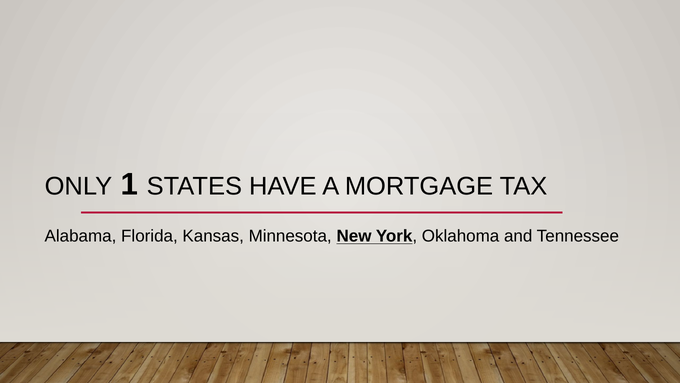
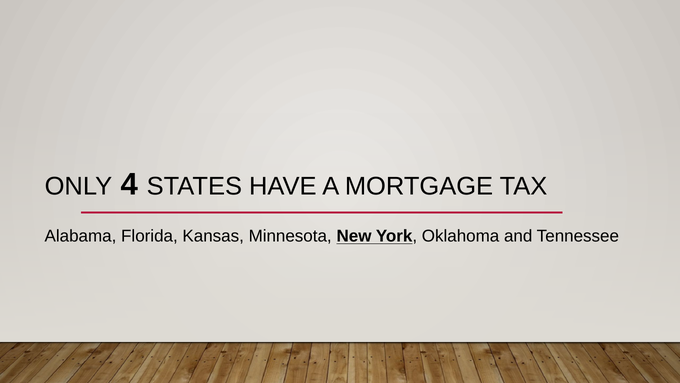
1: 1 -> 4 (129, 184)
